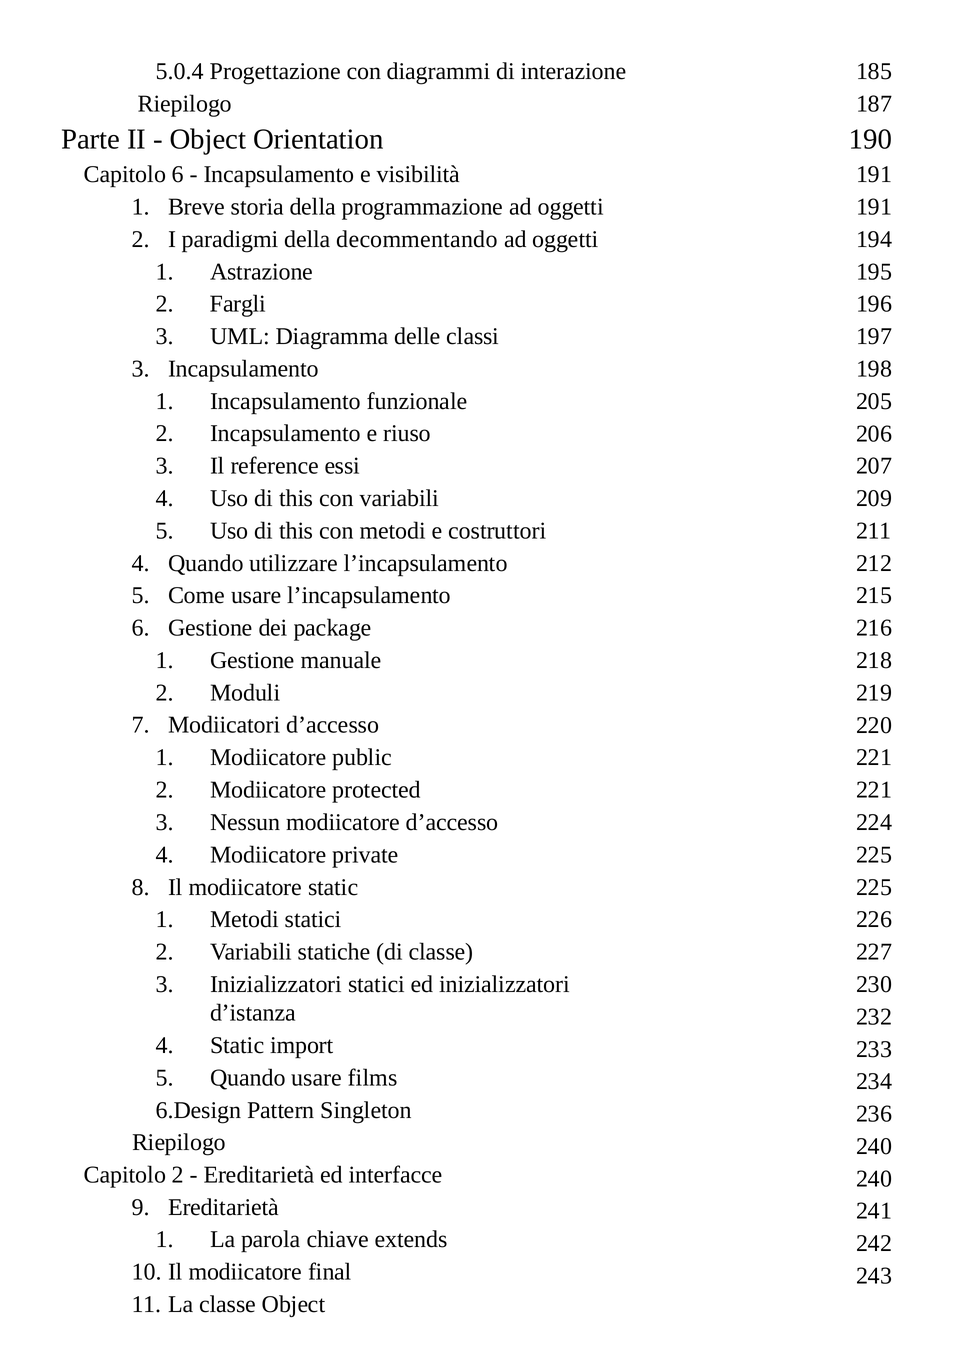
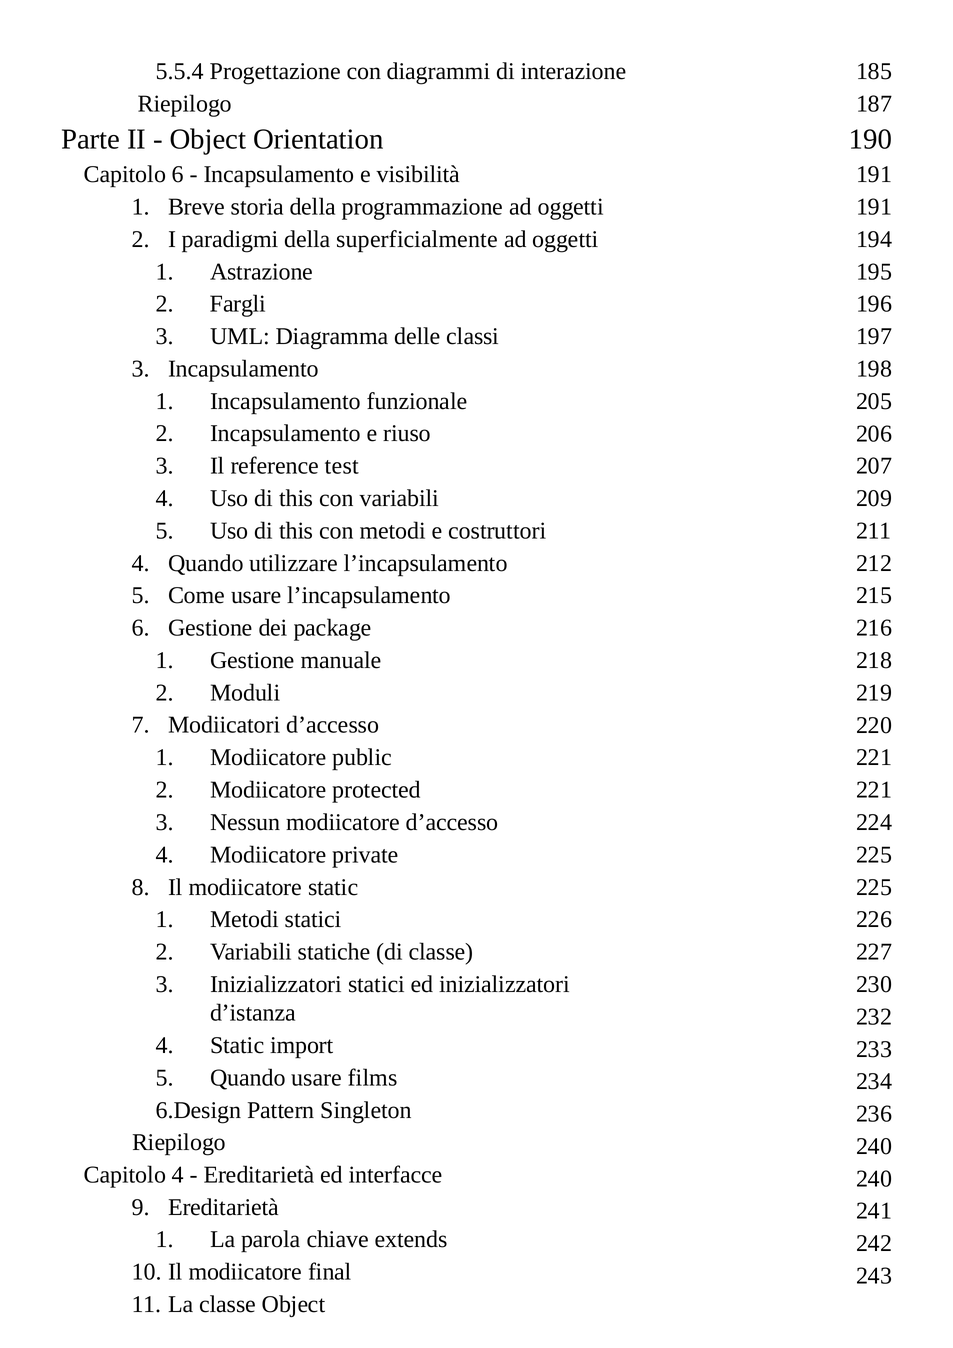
5.0.4: 5.0.4 -> 5.5.4 (180, 71)
decommentando: decommentando -> superficialmente (417, 239)
essi: essi -> test (342, 466)
Capitolo 2: 2 -> 4 (178, 1175)
